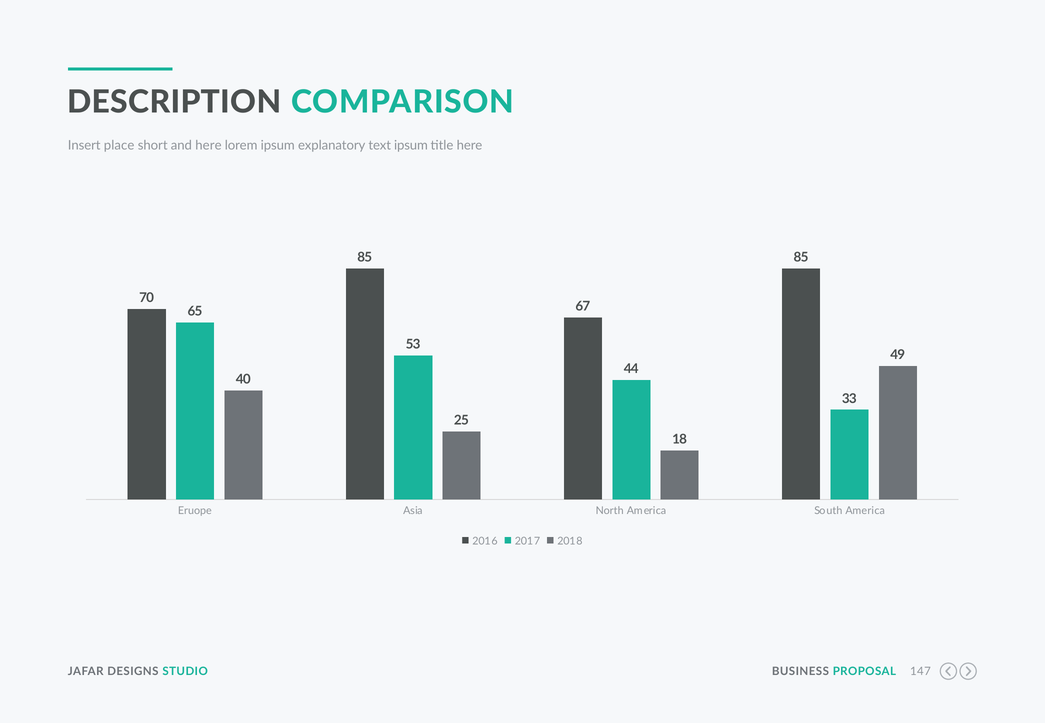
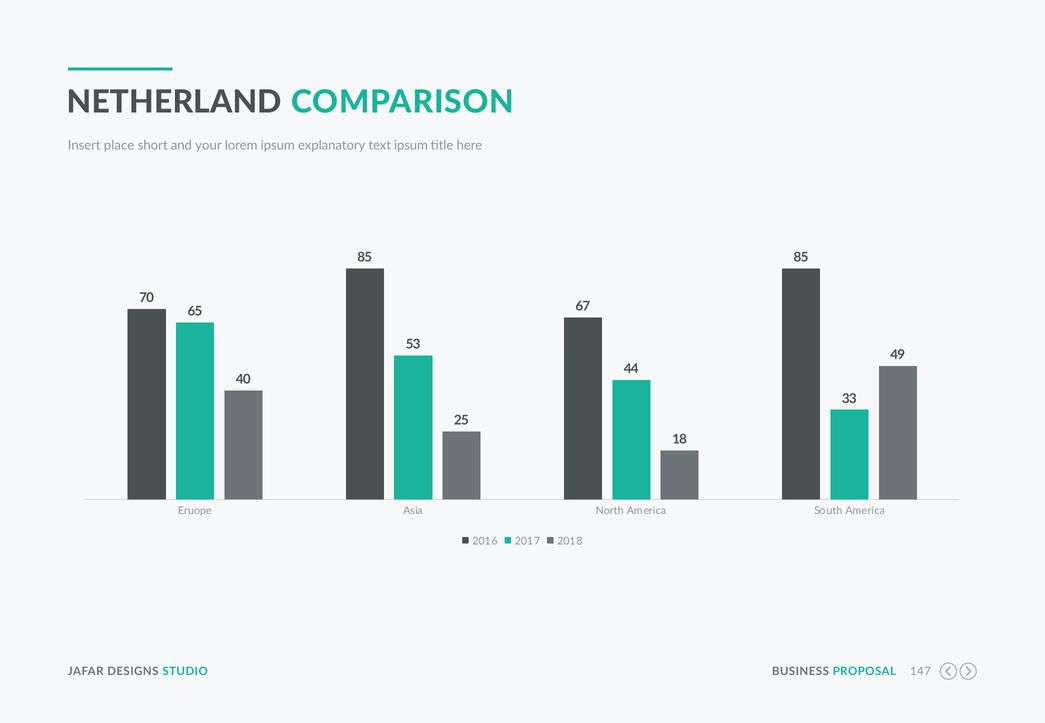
DESCRIPTION: DESCRIPTION -> NETHERLAND (174, 102)
and here: here -> your (208, 145)
